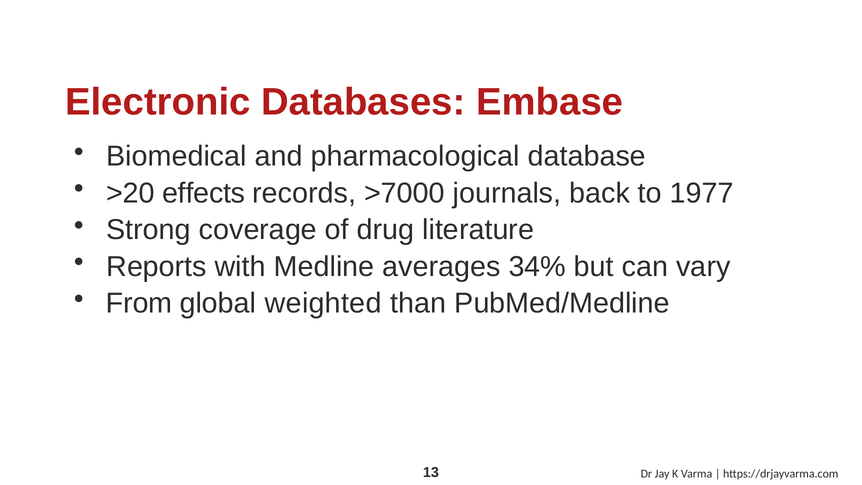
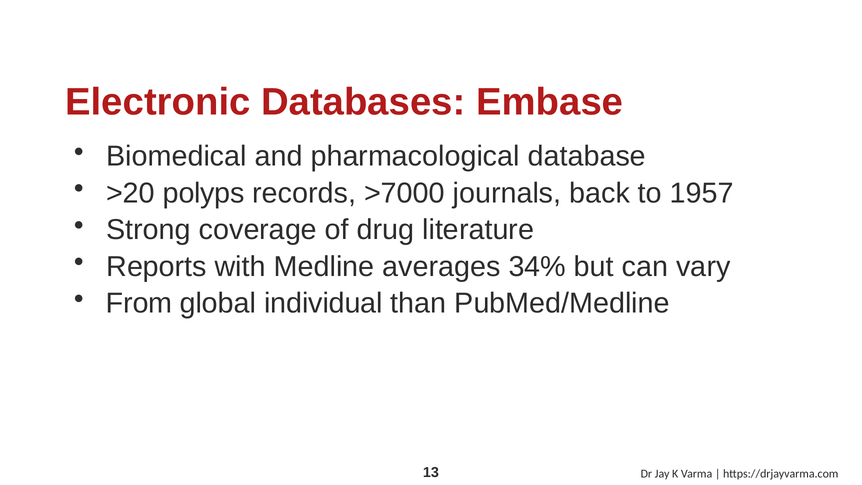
effects: effects -> polyps (204, 193)
1977: 1977 -> 1957 (702, 193)
weighted: weighted -> individual (323, 303)
